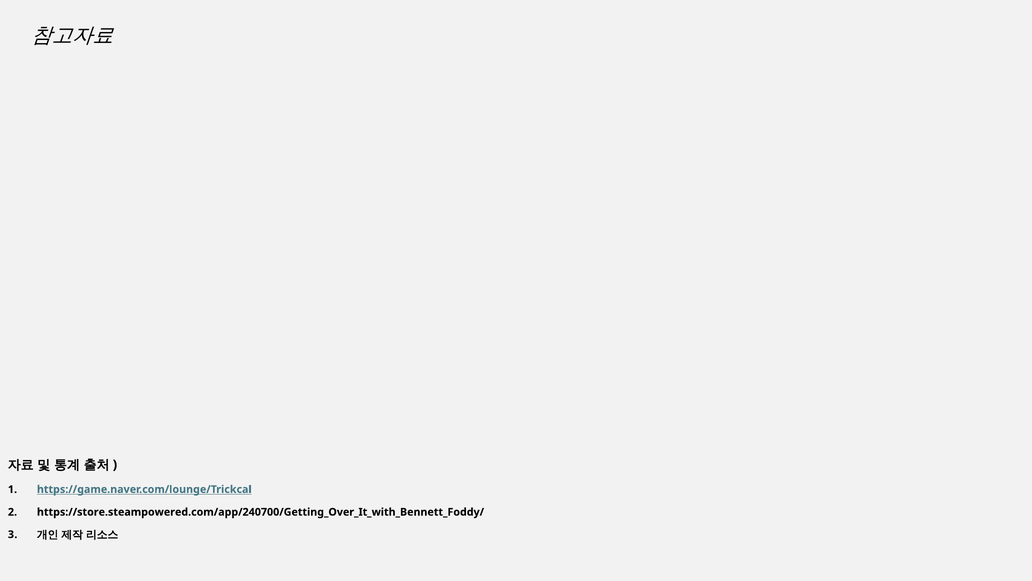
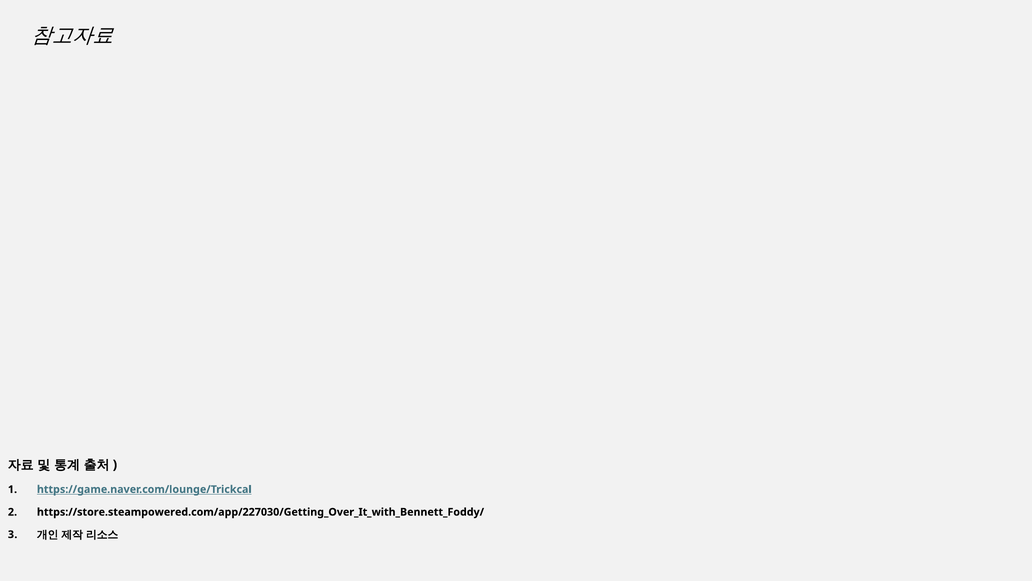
https://store.steampowered.com/app/240700/Getting_Over_It_with_Bennett_Foddy/: https://store.steampowered.com/app/240700/Getting_Over_It_with_Bennett_Foddy/ -> https://store.steampowered.com/app/227030/Getting_Over_It_with_Bennett_Foddy/ (261, 512)
